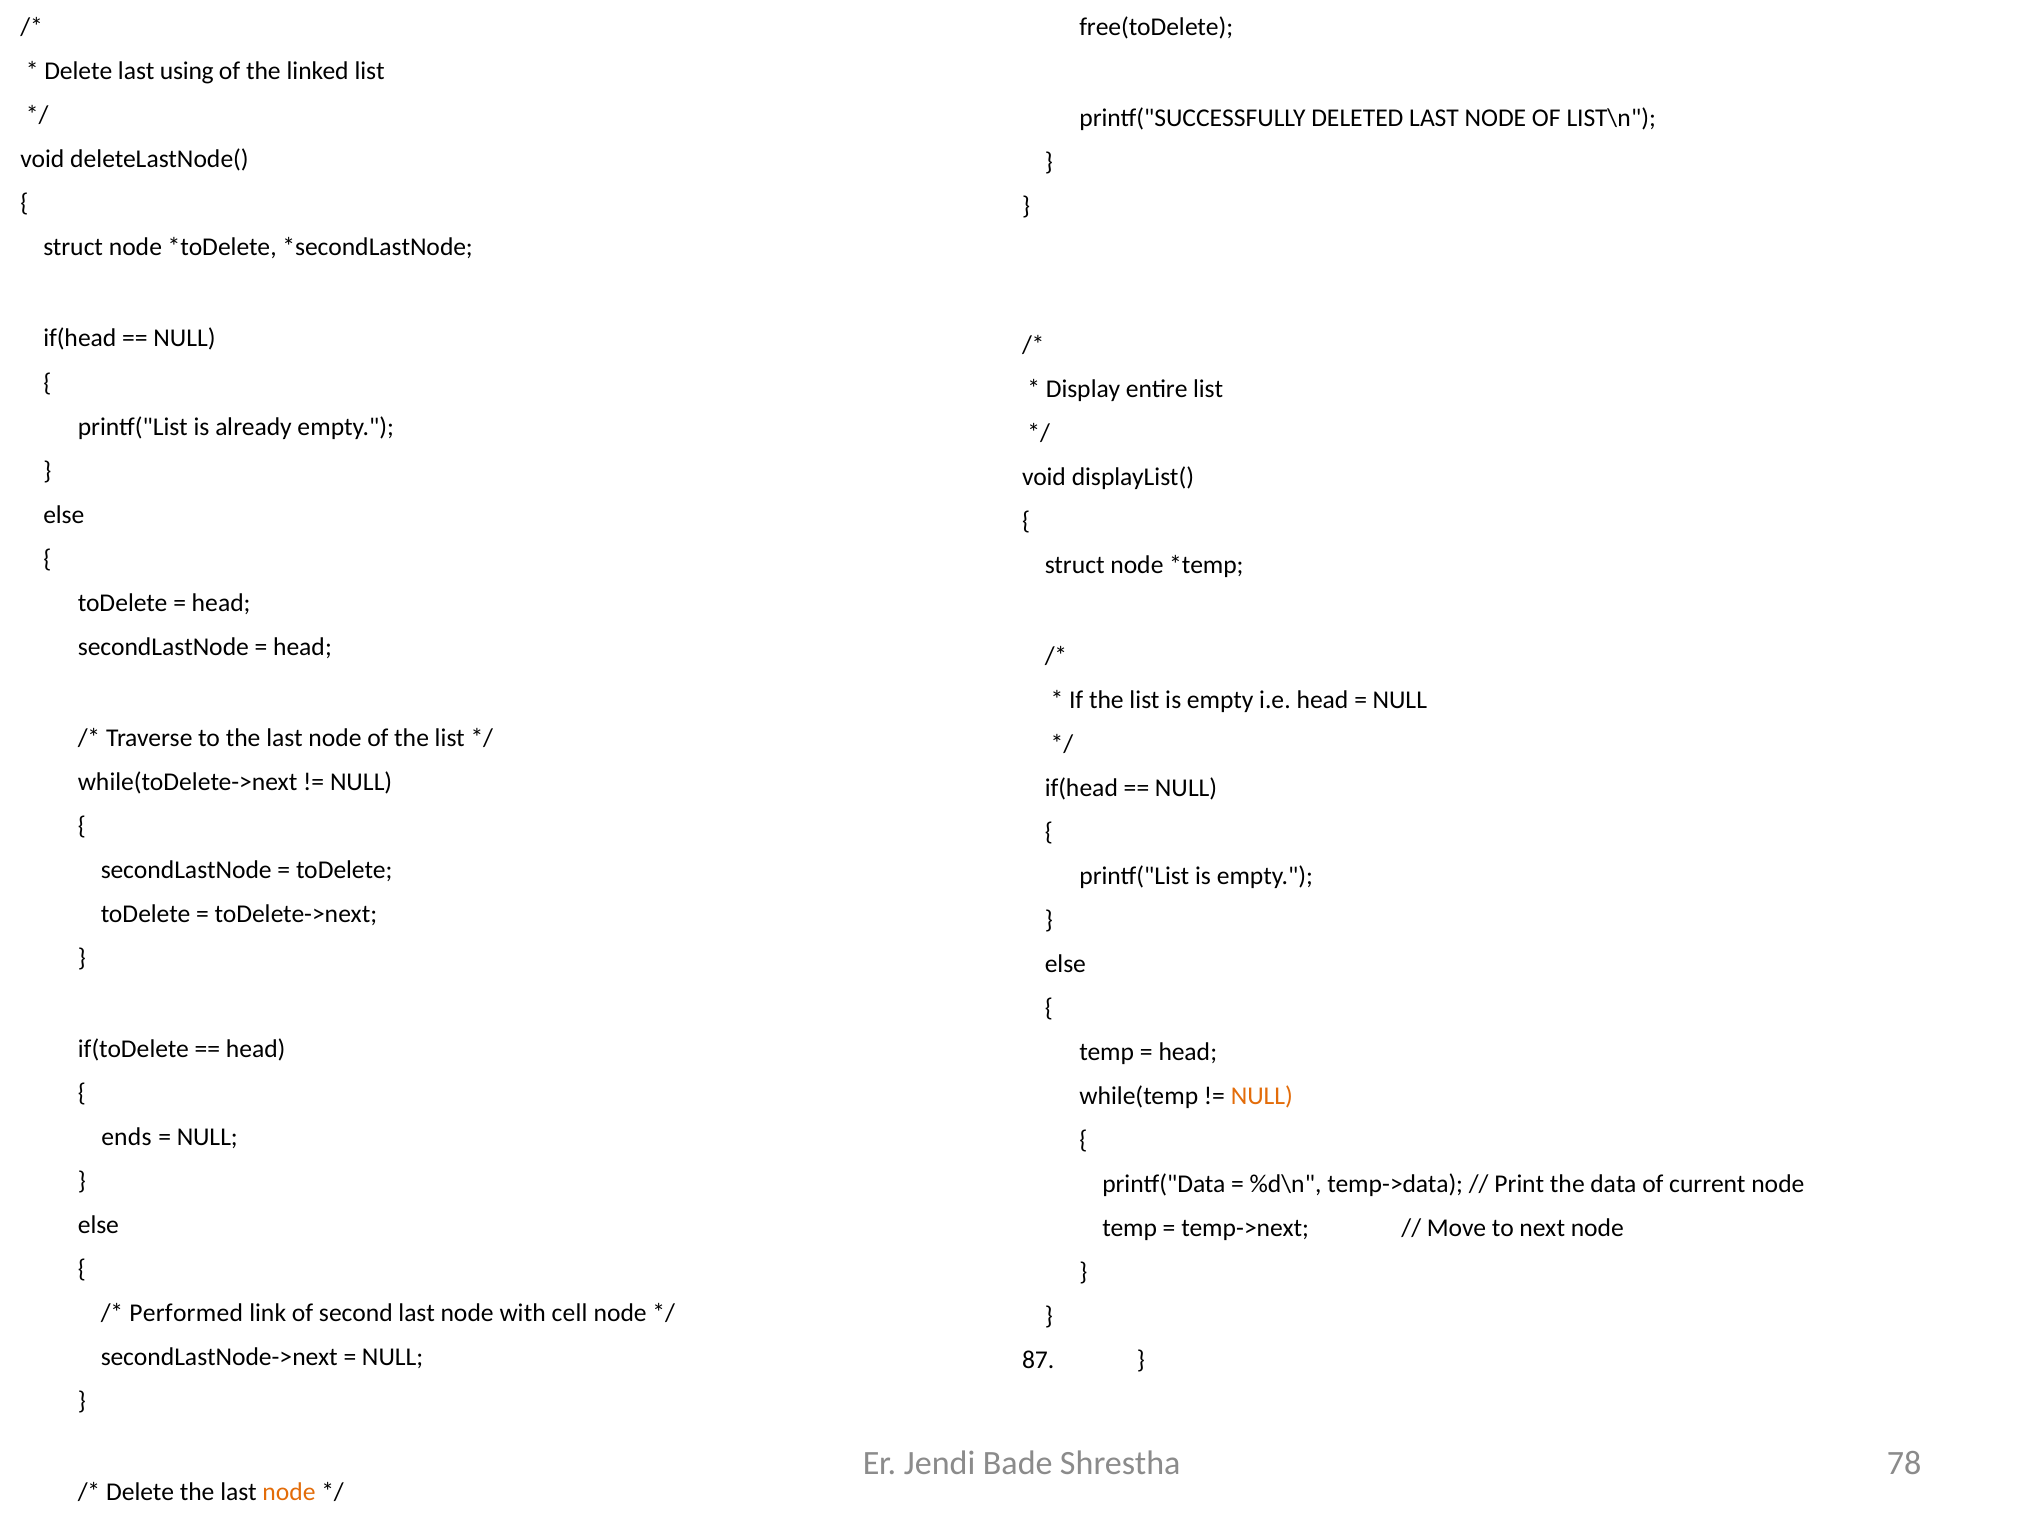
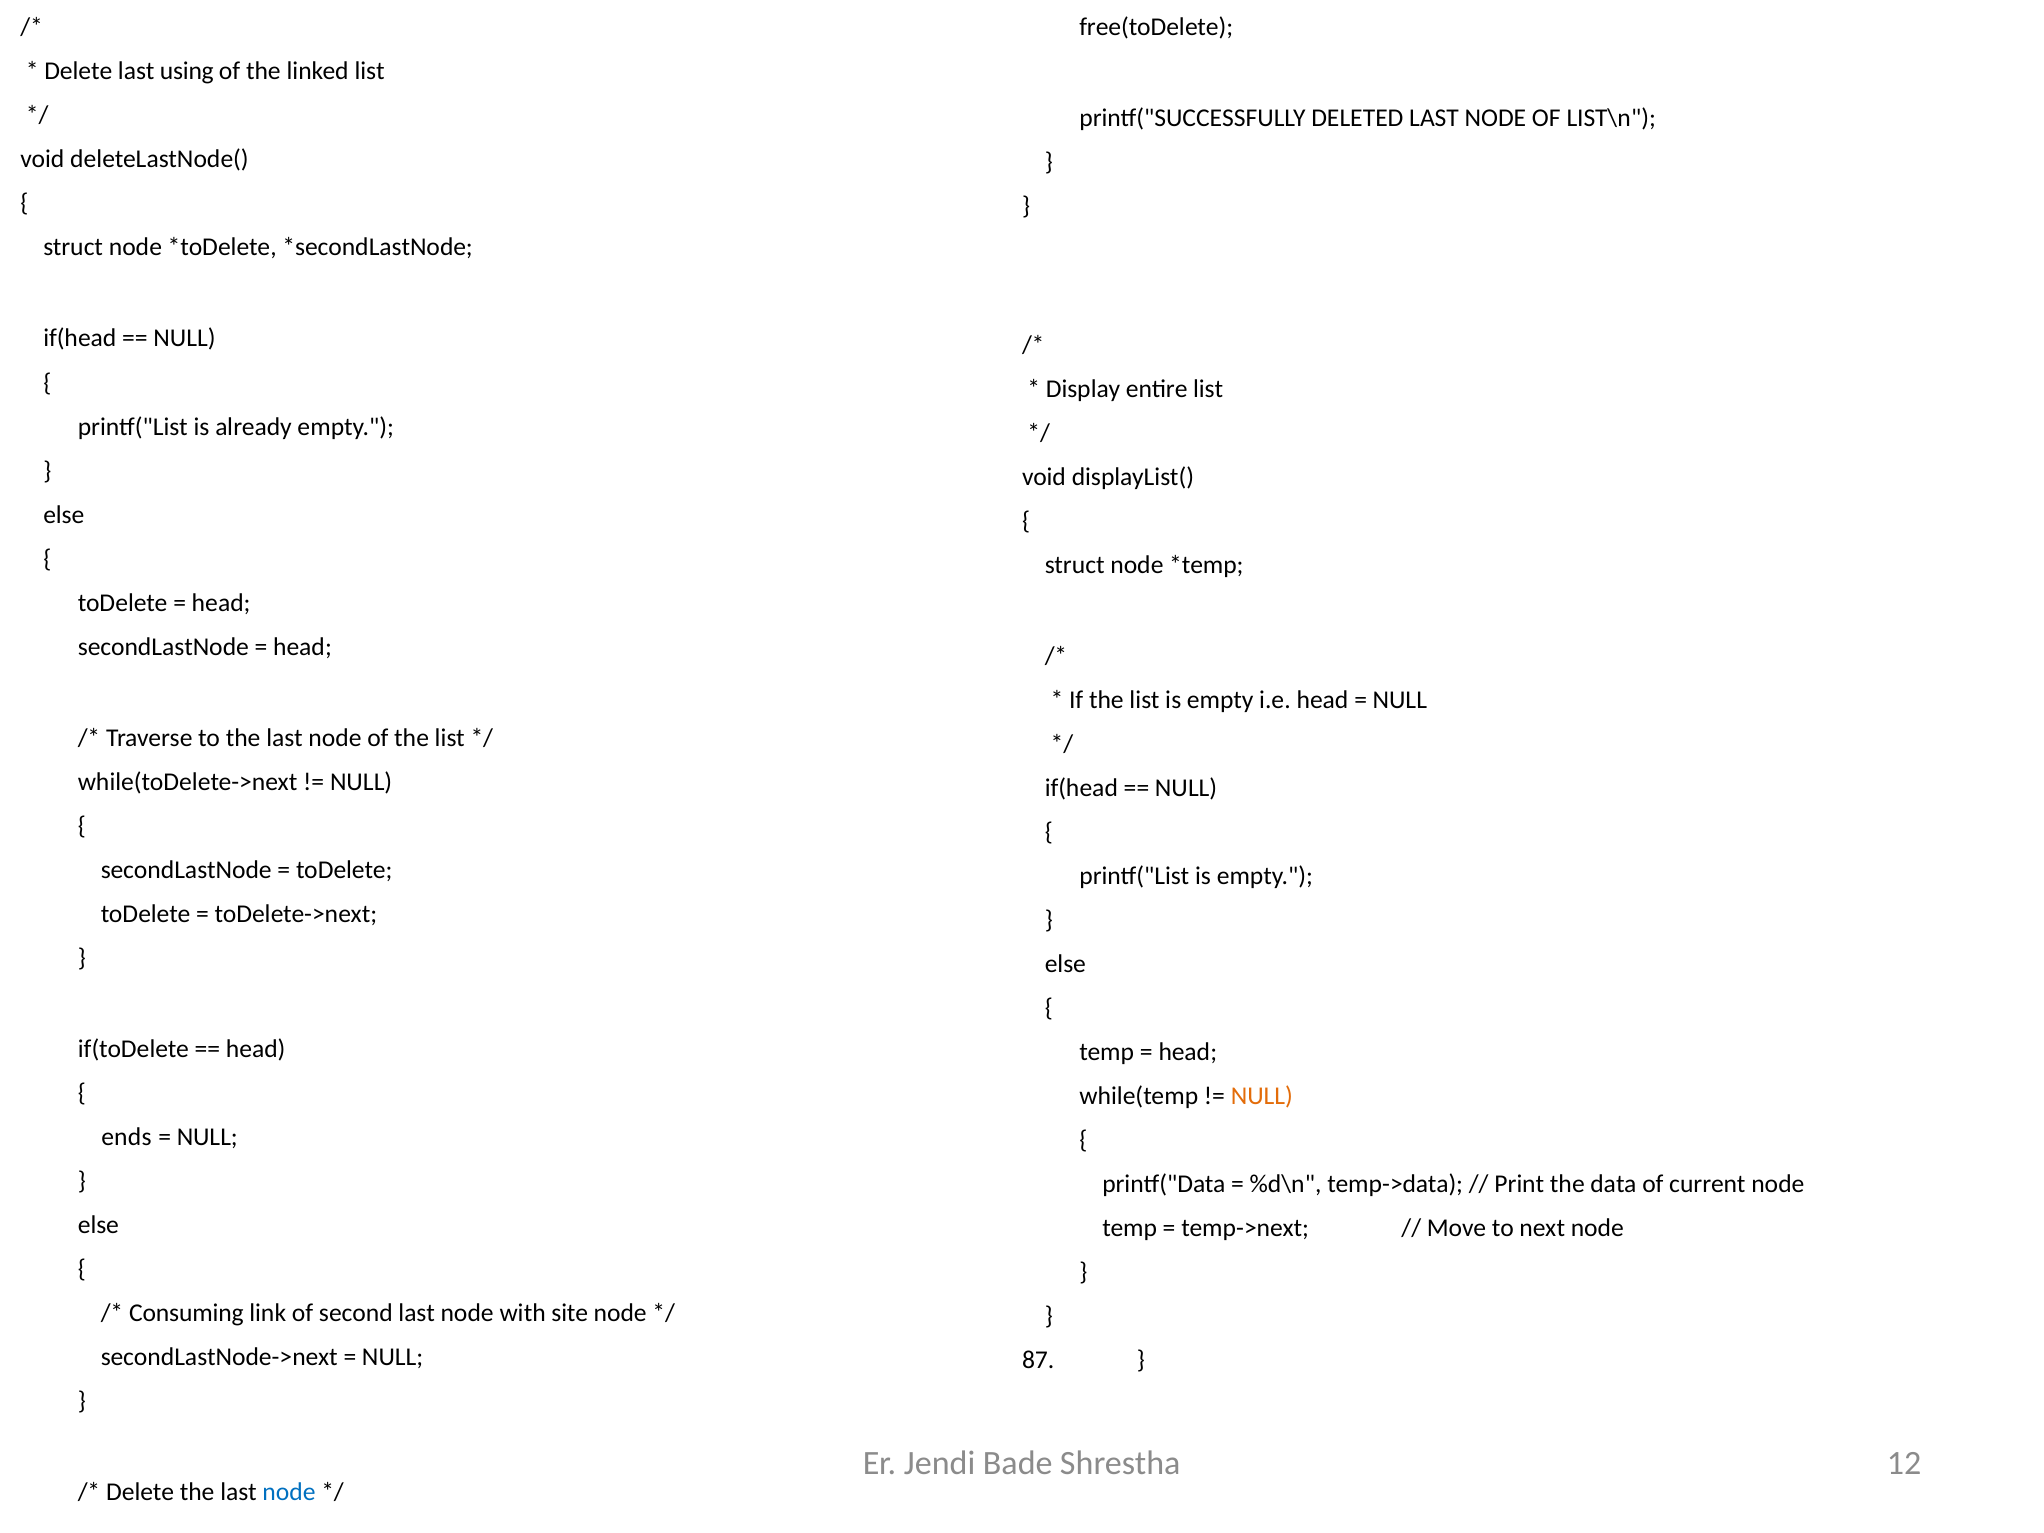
Performed: Performed -> Consuming (186, 1313)
cell: cell -> site (570, 1313)
78: 78 -> 12 (1904, 1464)
node colour: orange -> blue (289, 1492)
